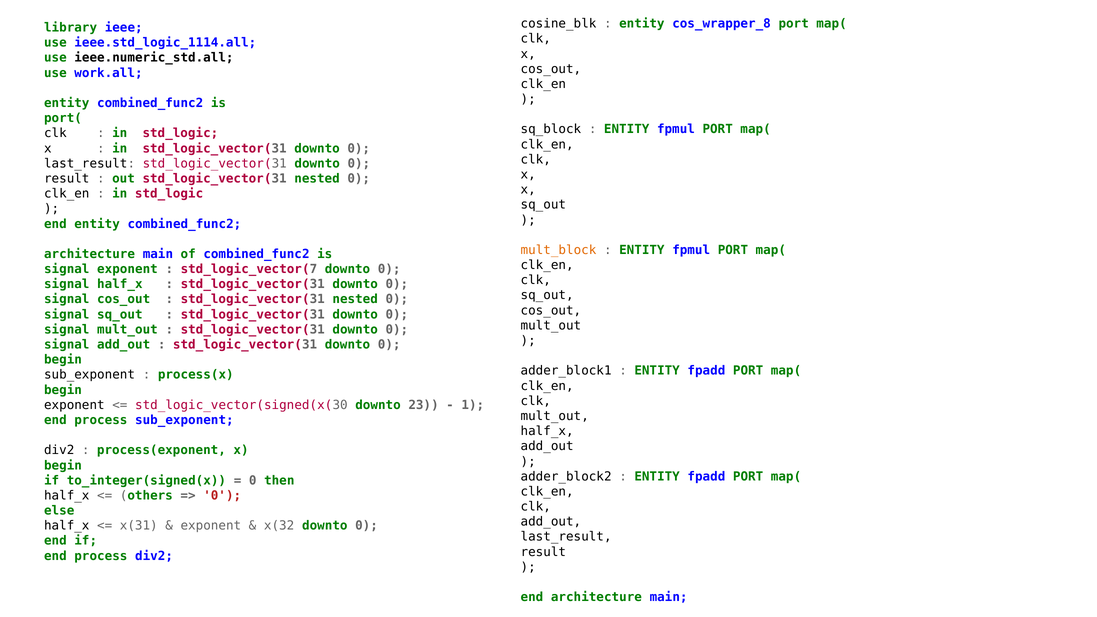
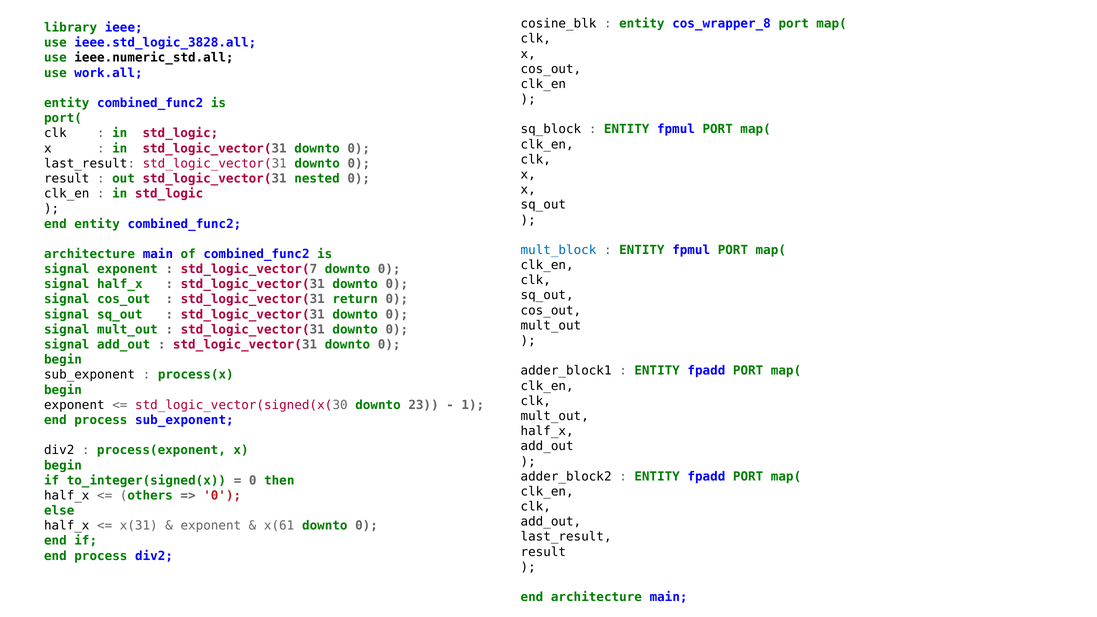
ieee.std_logic_1114.all: ieee.std_logic_1114.all -> ieee.std_logic_3828.all (165, 43)
mult_block colour: orange -> blue (558, 250)
nested: nested -> return (355, 299)
x(32: x(32 -> x(61 (279, 526)
